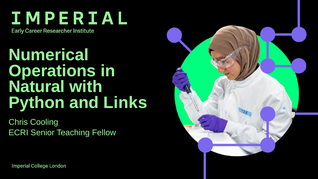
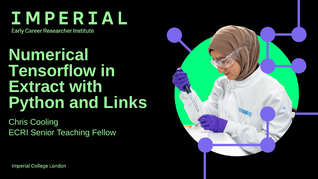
Operations: Operations -> Tensorflow (52, 71)
Natural: Natural -> Extract (37, 87)
